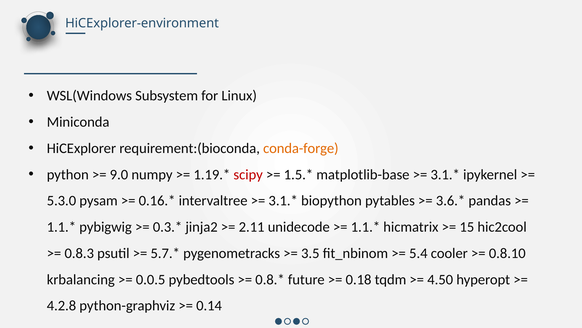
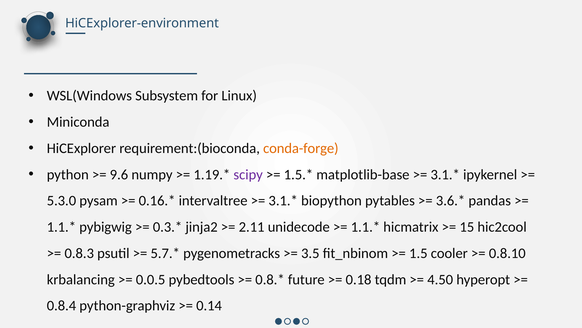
9.0: 9.0 -> 9.6 (119, 174)
scipy colour: red -> purple (248, 174)
5.4: 5.4 -> 1.5 (418, 253)
4.2.8: 4.2.8 -> 0.8.4 (61, 305)
